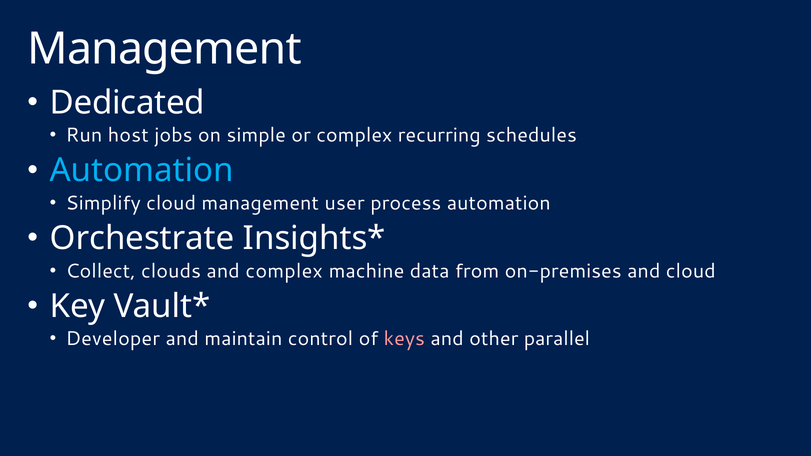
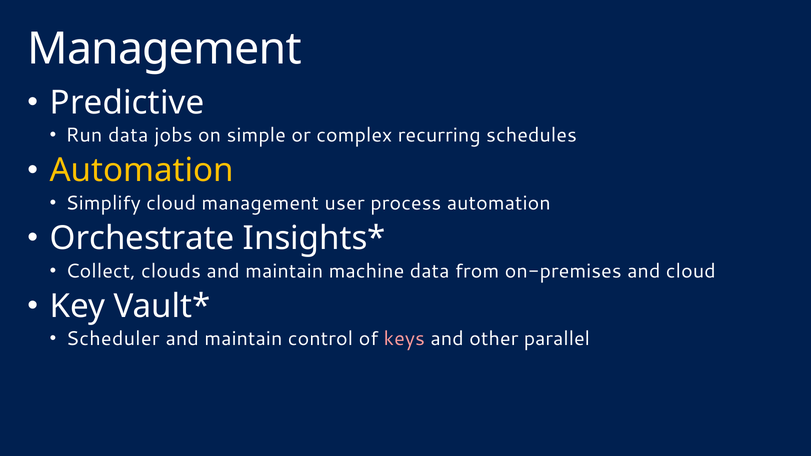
Dedicated: Dedicated -> Predictive (127, 103)
Run host: host -> data (128, 135)
Automation colour: light blue -> yellow (142, 171)
complex: complex -> maintain (284, 271)
Developer: Developer -> Scheduler (113, 339)
